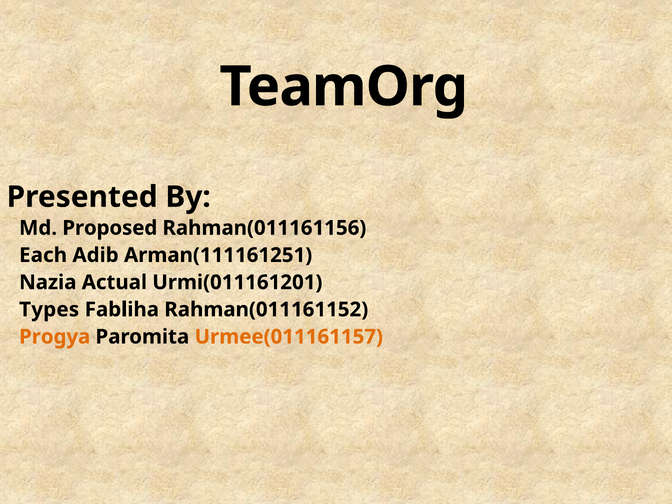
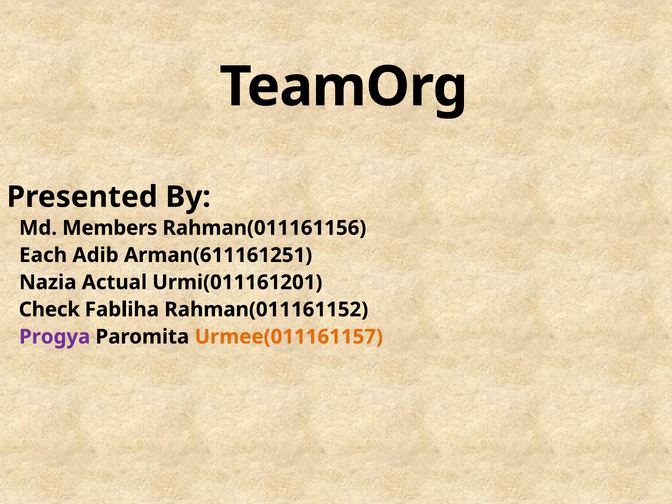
Proposed: Proposed -> Members (110, 228)
Arman(111161251: Arman(111161251 -> Arman(611161251 (218, 255)
Types: Types -> Check (49, 310)
Progya colour: orange -> purple (55, 337)
